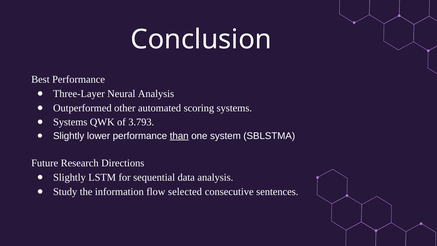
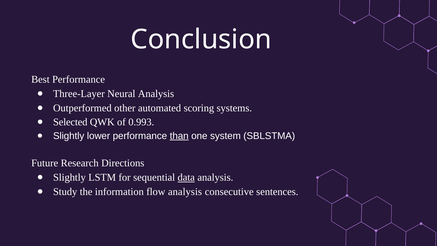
Systems: Systems -> Selected (70, 122)
3.793: 3.793 -> 0.993 (141, 122)
data underline: none -> present (186, 177)
flow selected: selected -> analysis (185, 192)
